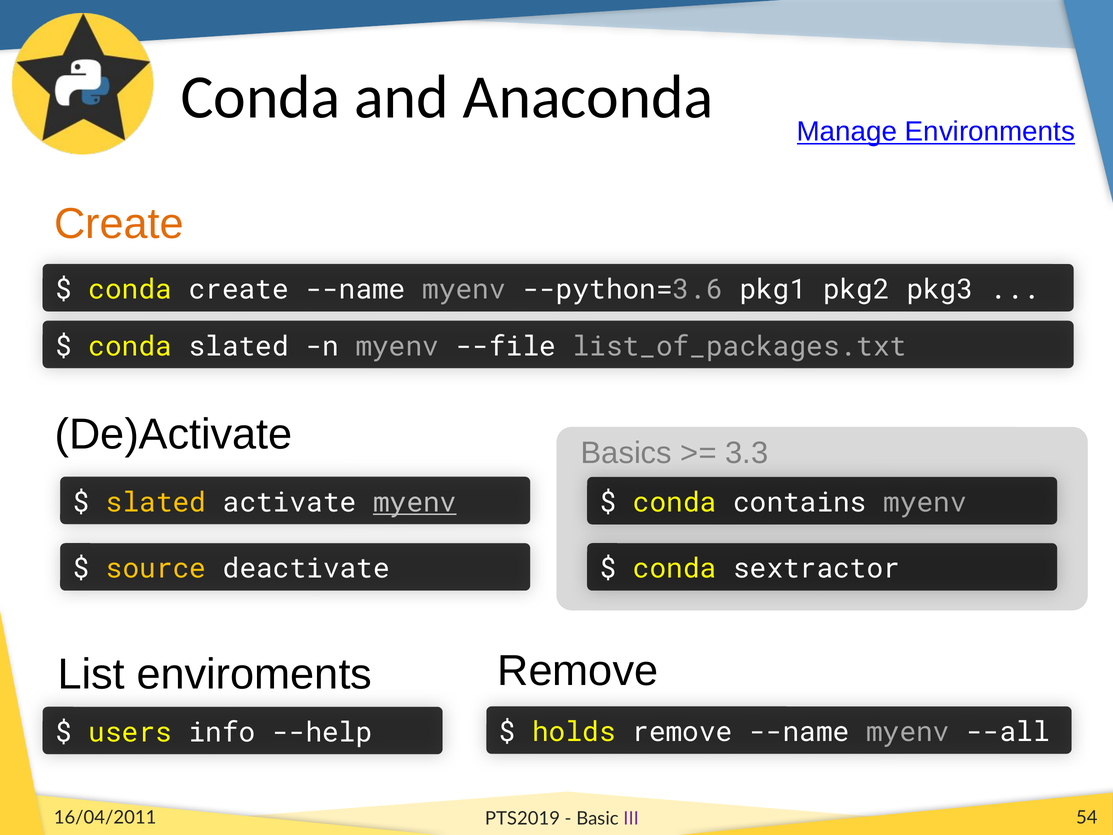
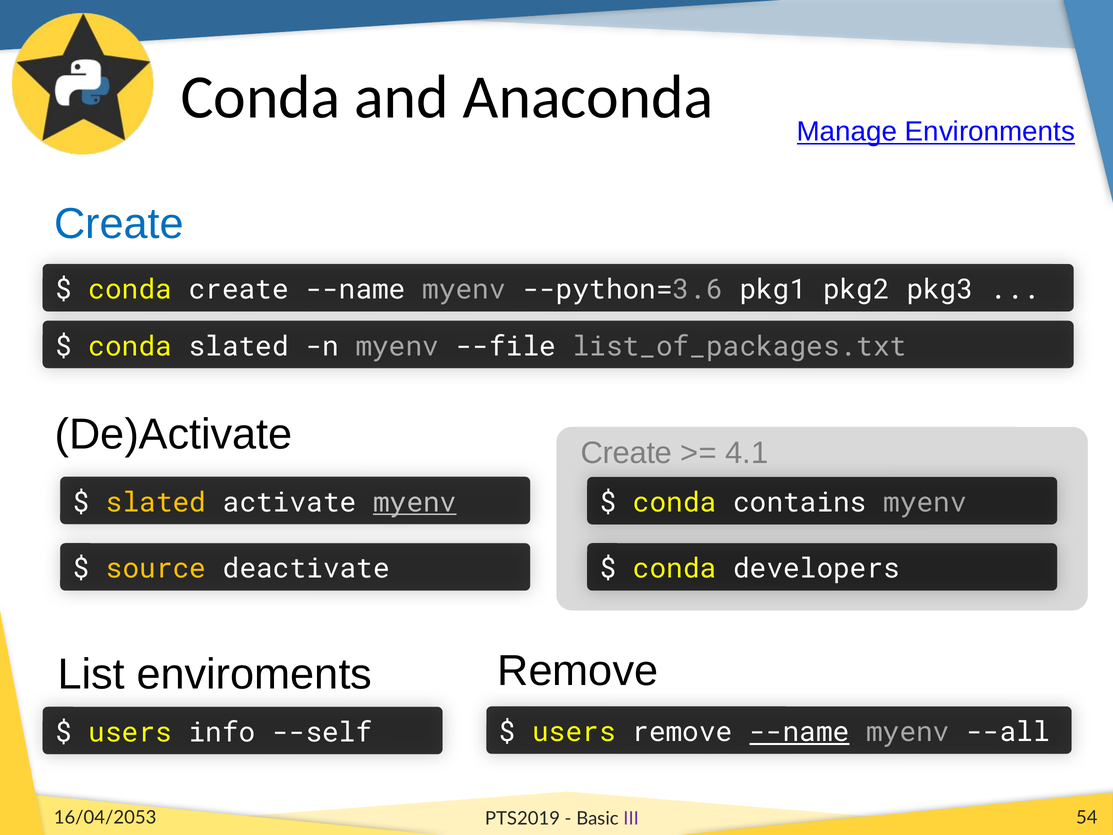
Create colour: orange -> blue (119, 224)
De)Activate Basics: Basics -> Create (626, 453)
3.3: 3.3 -> 4.1 (747, 453)
sextractor: sextractor -> developers (817, 569)
holds: holds -> users (574, 732)
--name underline: none -> present (799, 732)
--help: --help -> --self (322, 732)
16/04/2011: 16/04/2011 -> 16/04/2053 (105, 817)
